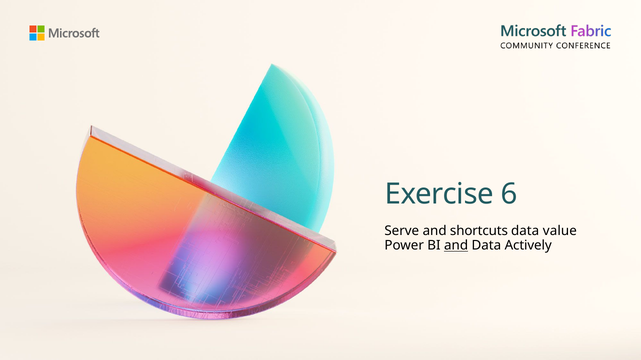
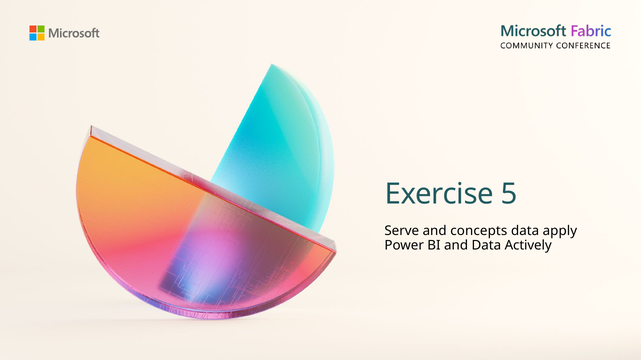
6: 6 -> 5 (509, 194)
shortcuts: shortcuts -> concepts (479, 231)
value: value -> apply (560, 231)
and underline: present -> none (456, 246)
